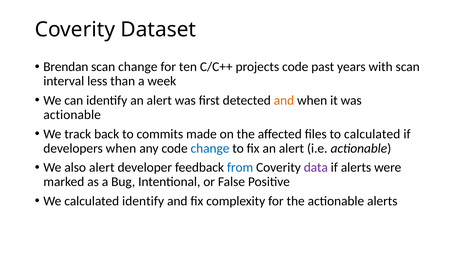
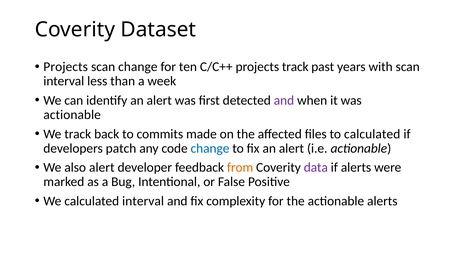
Brendan: Brendan -> Projects (66, 67)
projects code: code -> track (295, 67)
and colour: orange -> purple (284, 100)
developers when: when -> patch (121, 148)
from colour: blue -> orange (240, 168)
calculated identify: identify -> interval (143, 201)
